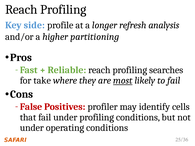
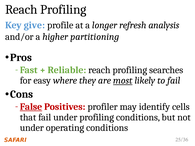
side: side -> give (34, 25)
take: take -> easy (42, 81)
False underline: none -> present (31, 107)
